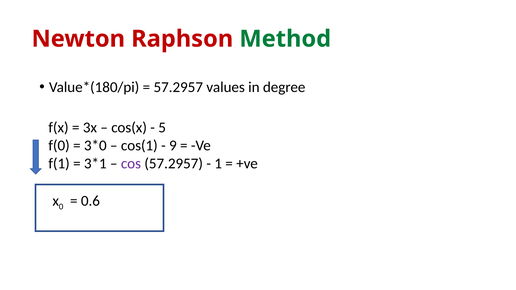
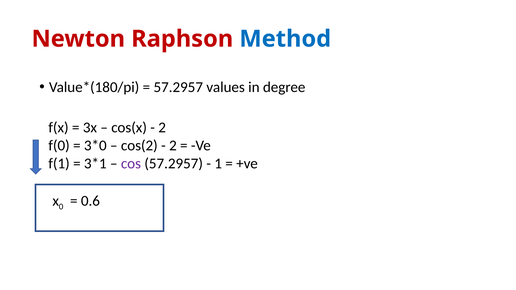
Method colour: green -> blue (285, 39)
5: 5 -> 2 (162, 128)
cos(1: cos(1 -> cos(2 (139, 146)
9: 9 -> 2 (173, 146)
